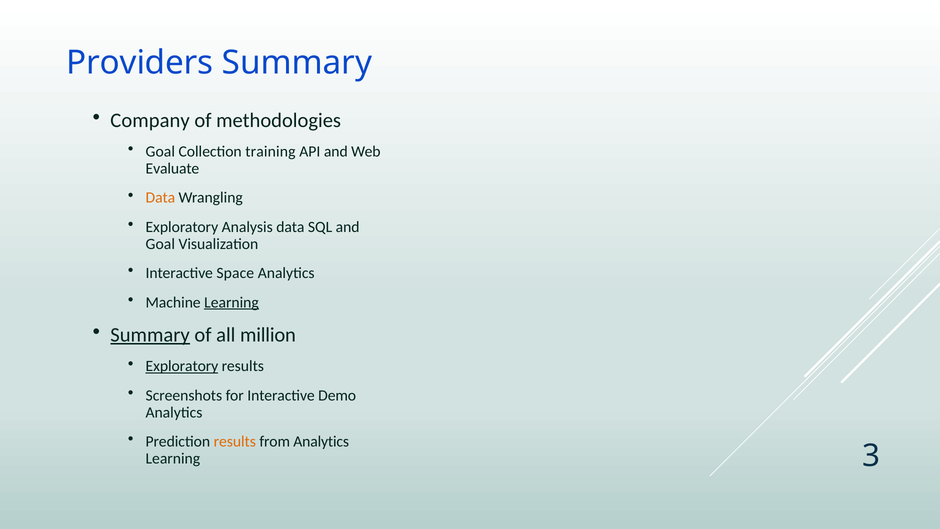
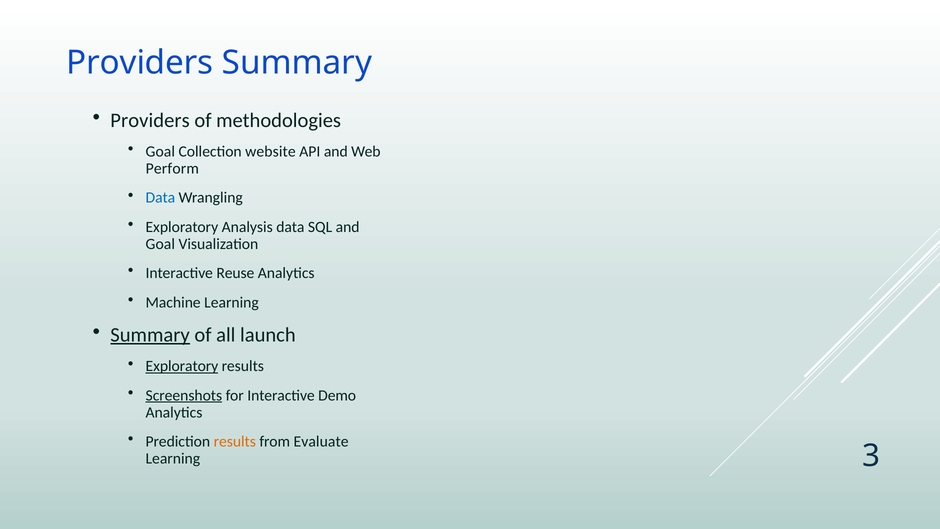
Company: Company -> Providers (150, 120)
training: training -> website (270, 152)
Evaluate: Evaluate -> Perform (172, 168)
Data colour: orange -> blue (160, 198)
Space: Space -> Reuse (235, 273)
Learning underline: present -> none (232, 302)
million: million -> launch (268, 335)
Screenshots underline: none -> present (184, 395)
from Analytics: Analytics -> Evaluate (321, 441)
